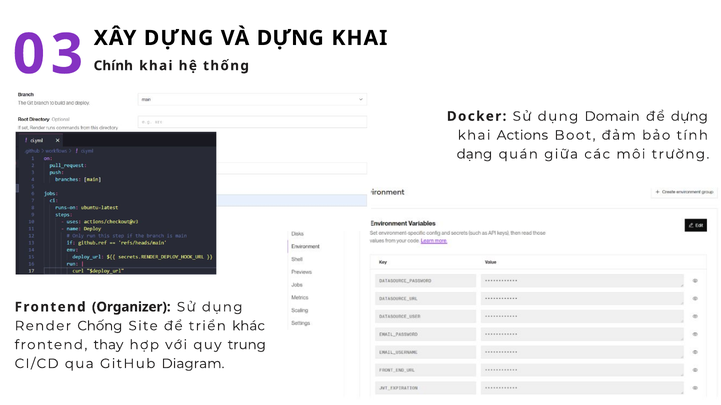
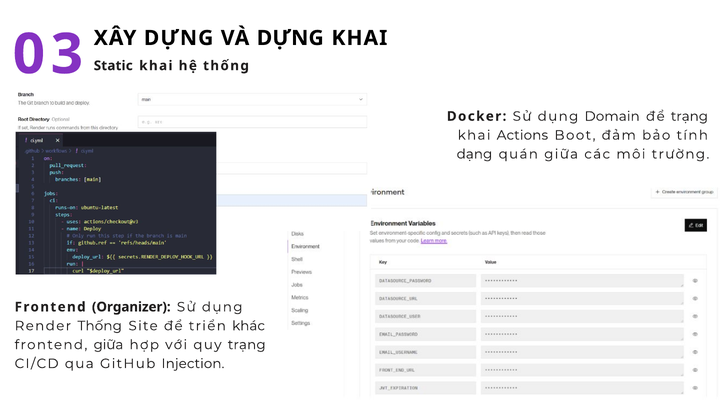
Chính: Chính -> Static (113, 66)
để dựng: dựng -> trạng (689, 116)
Render Chống: Chống -> Thống (100, 326)
frontend thay: thay -> giữa (108, 345)
quy trung: trung -> trạng (247, 345)
Diagram: Diagram -> Injection (193, 364)
